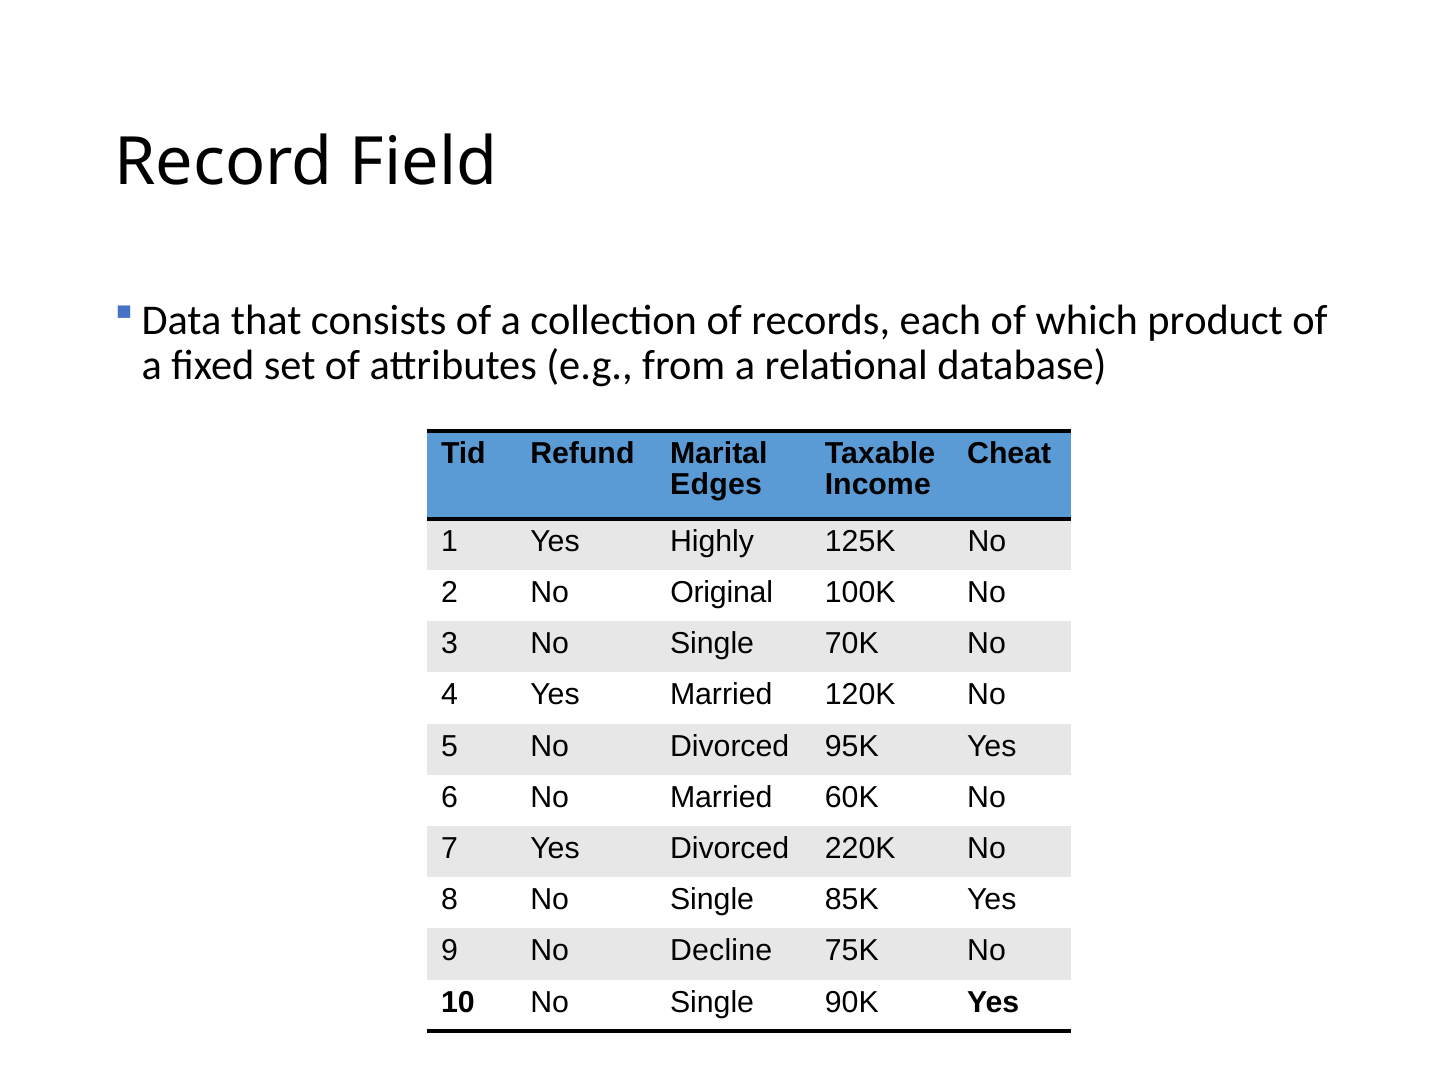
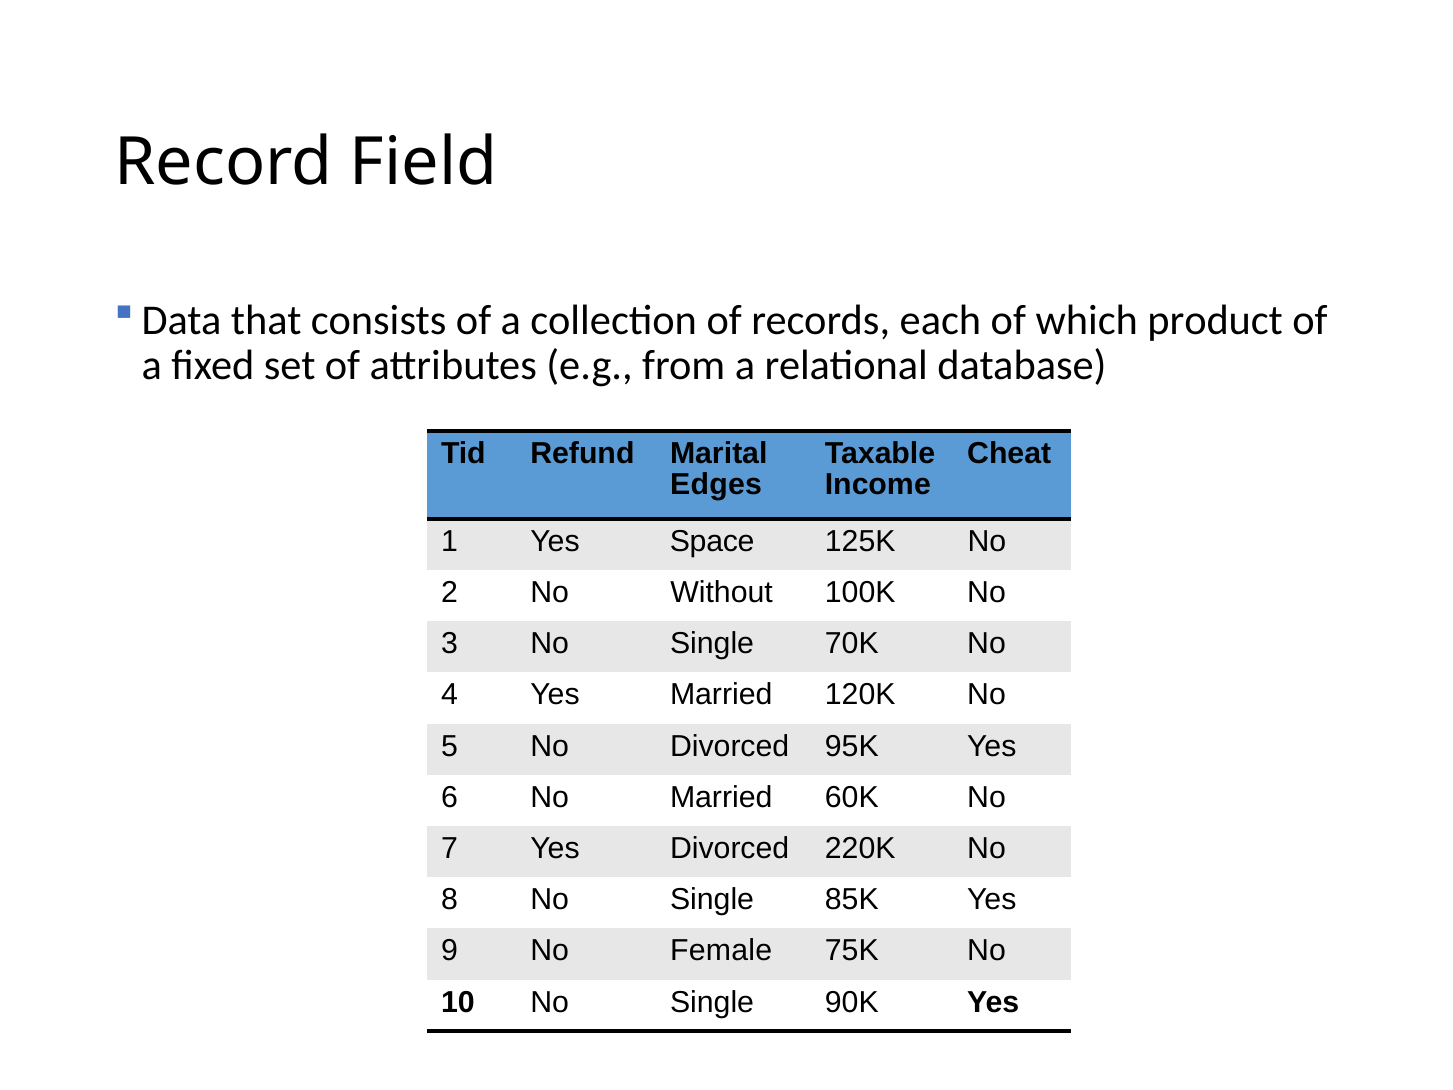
Highly: Highly -> Space (712, 541)
Original: Original -> Without (722, 592)
Decline: Decline -> Female (721, 951)
